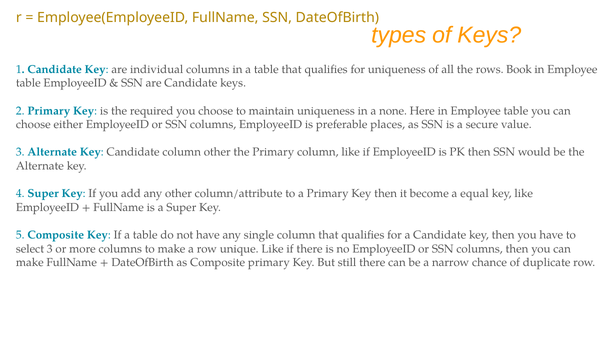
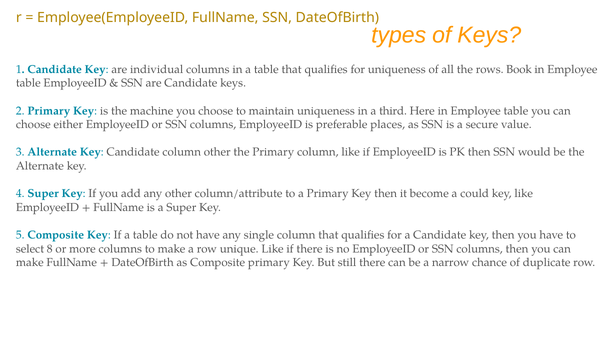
required: required -> machine (152, 111)
none: none -> third (393, 111)
equal: equal -> could (475, 194)
select 3: 3 -> 8 (50, 249)
